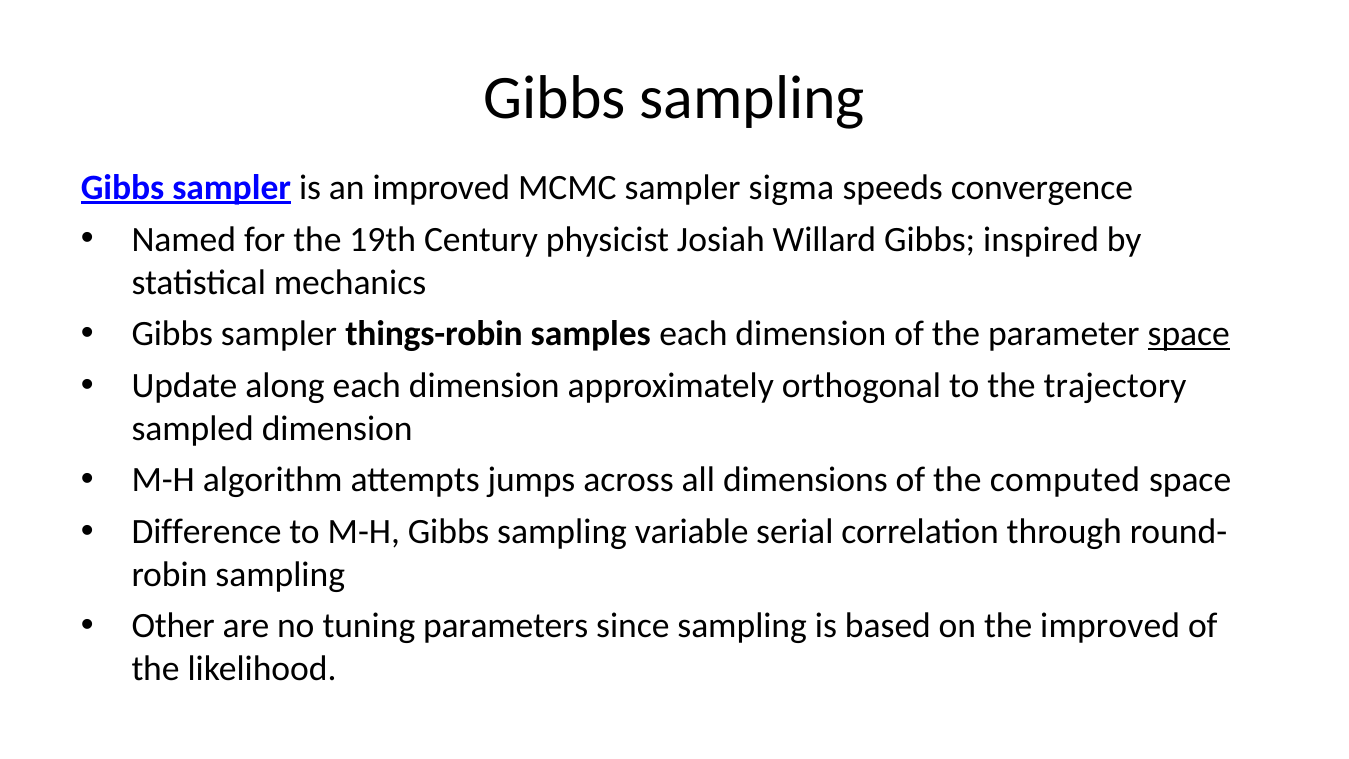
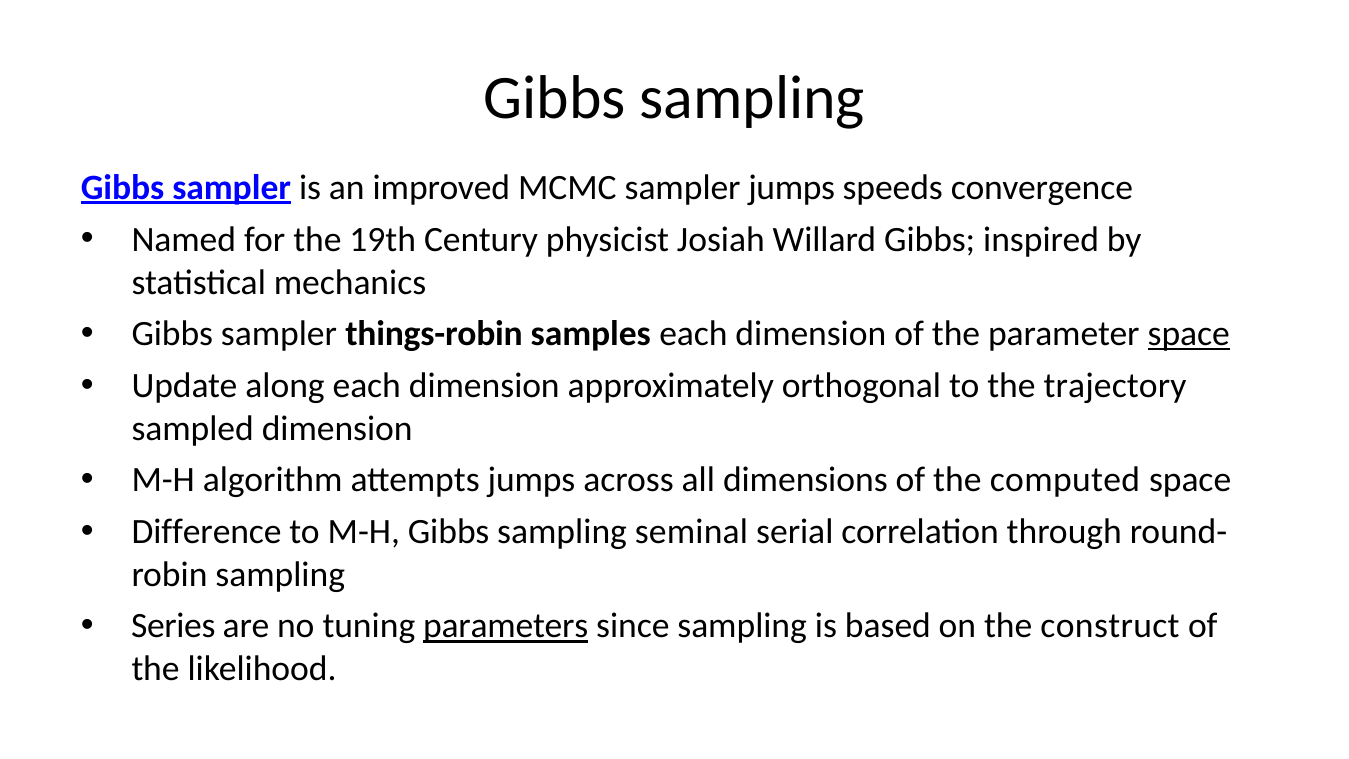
sampler sigma: sigma -> jumps (792, 187)
variable: variable -> seminal (691, 532)
Other: Other -> Series (173, 626)
parameters underline: none -> present (506, 626)
the improved: improved -> construct (1110, 626)
